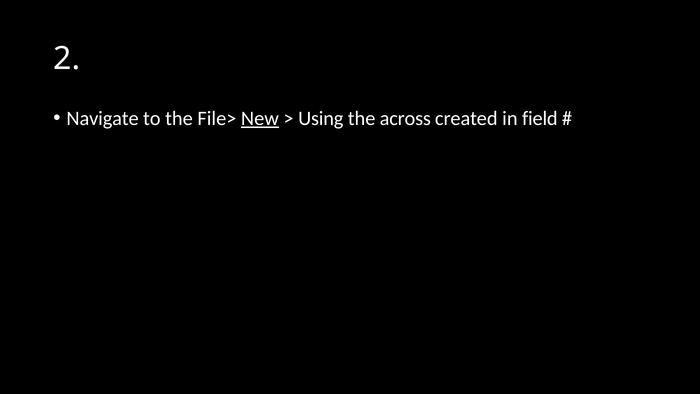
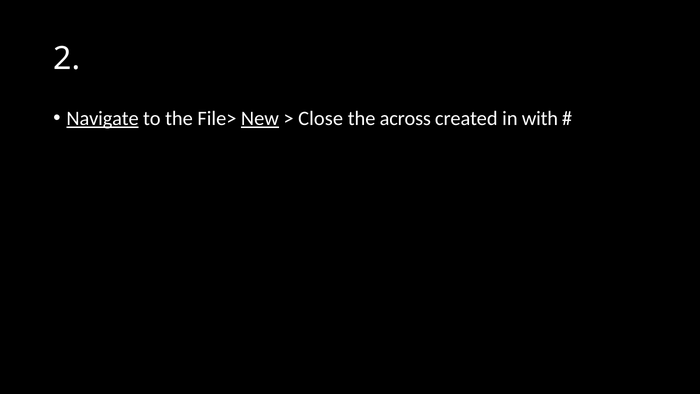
Navigate underline: none -> present (103, 118)
Using: Using -> Close (321, 118)
field: field -> with (540, 118)
